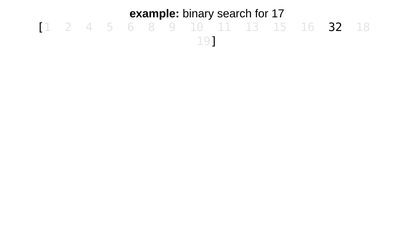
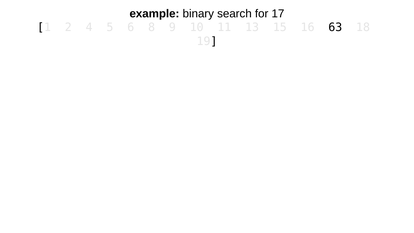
32: 32 -> 63 (335, 27)
